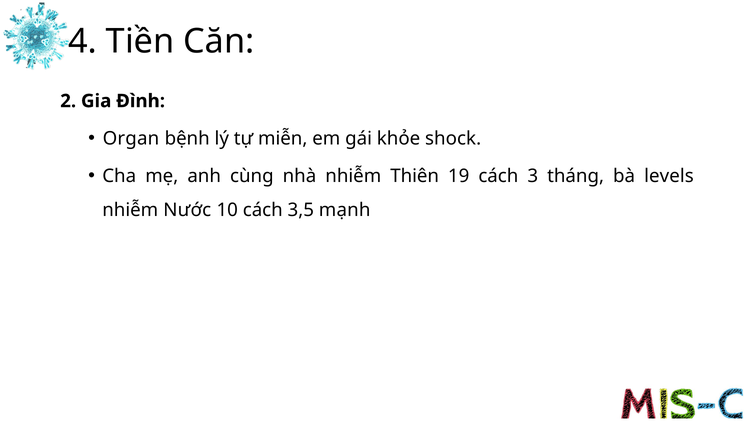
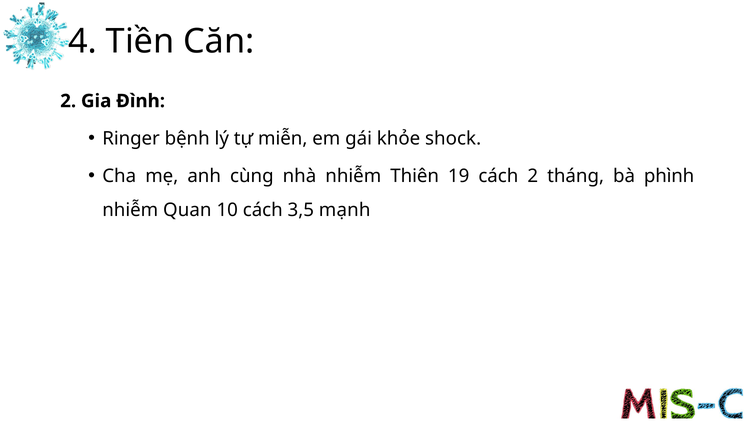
Organ: Organ -> Ringer (131, 139)
cách 3: 3 -> 2 (533, 176)
levels: levels -> phình (669, 176)
Nước: Nước -> Quan (187, 210)
